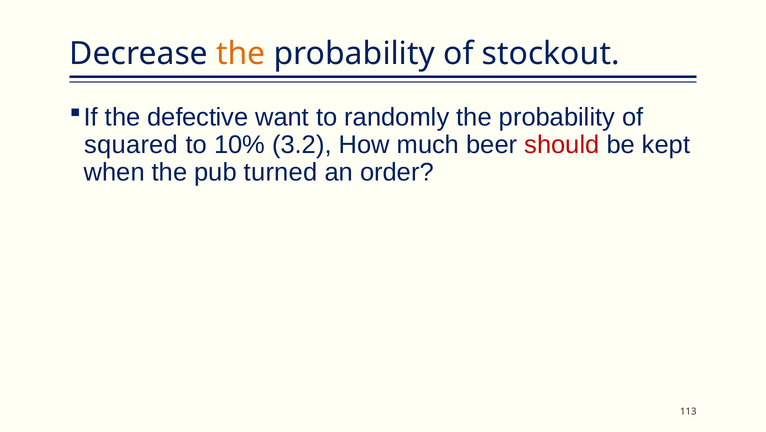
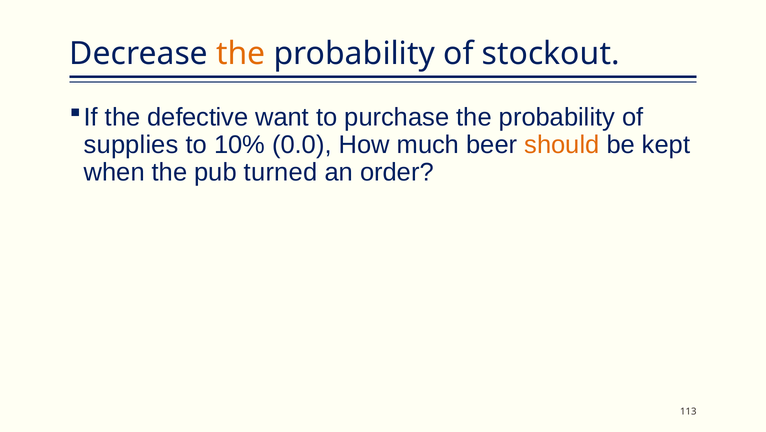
randomly: randomly -> purchase (397, 117)
squared: squared -> supplies (131, 145)
3.2: 3.2 -> 0.0 (302, 145)
should colour: red -> orange (562, 145)
